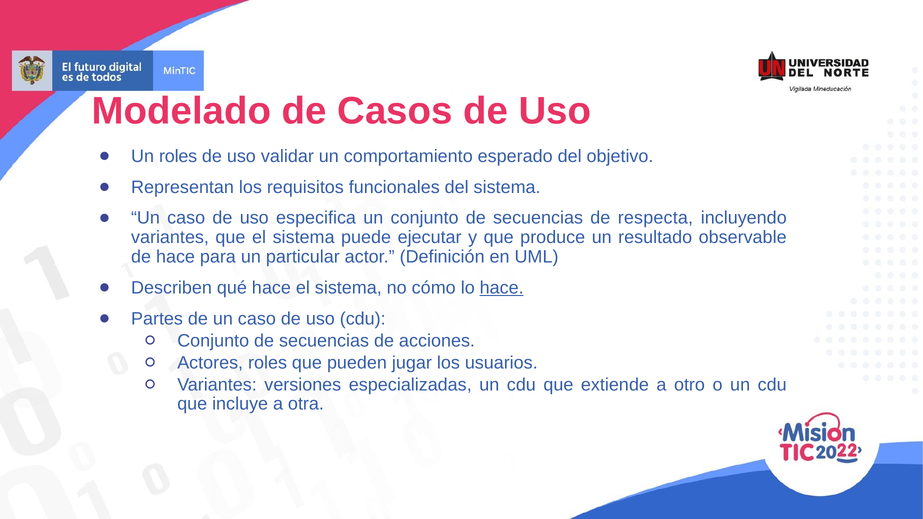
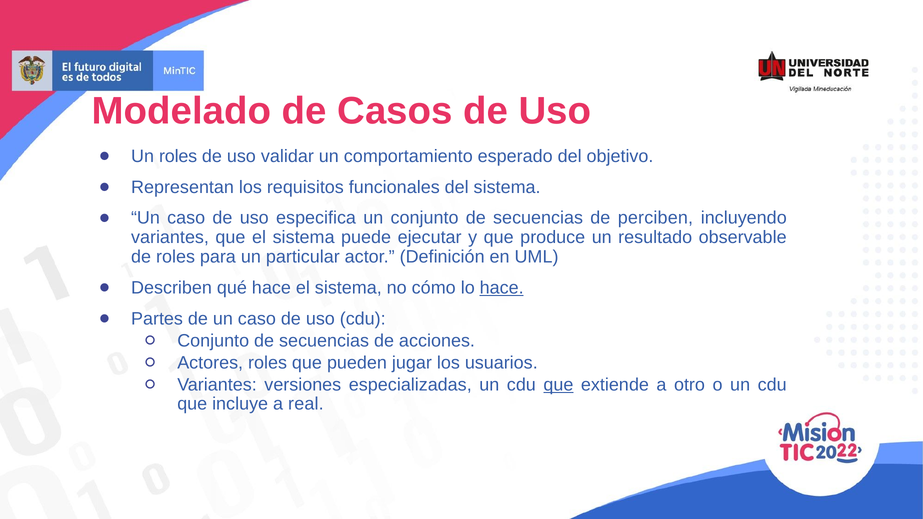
respecta: respecta -> perciben (655, 218)
de hace: hace -> roles (175, 257)
que underline: none -> present (558, 385)
otra: otra -> real (306, 404)
